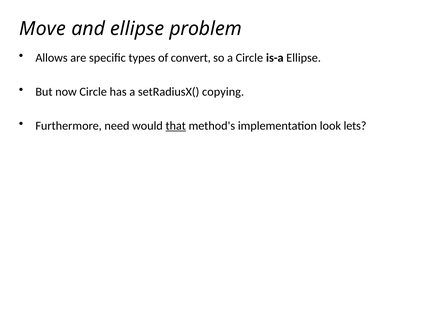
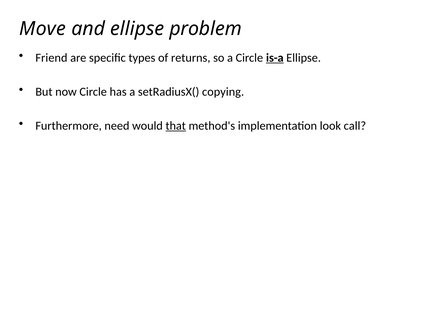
Allows: Allows -> Friend (51, 58)
convert: convert -> returns (191, 58)
is-a underline: none -> present (275, 58)
lets: lets -> call (355, 126)
